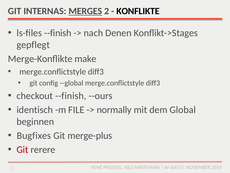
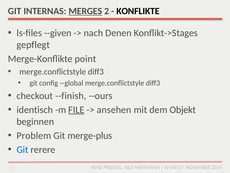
ls-files --finish: --finish -> --given (58, 33)
make: make -> point (85, 59)
FILE underline: none -> present (76, 109)
normally: normally -> ansehen (114, 109)
Global: Global -> Objekt (183, 109)
Bugfixes: Bugfixes -> Problem (34, 135)
Git colour: red -> blue (22, 149)
